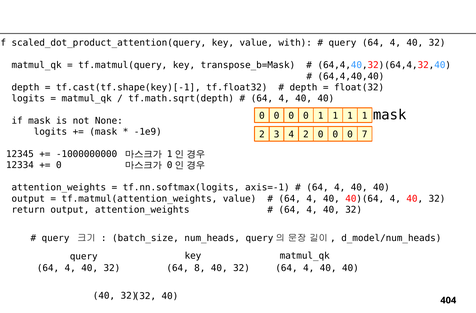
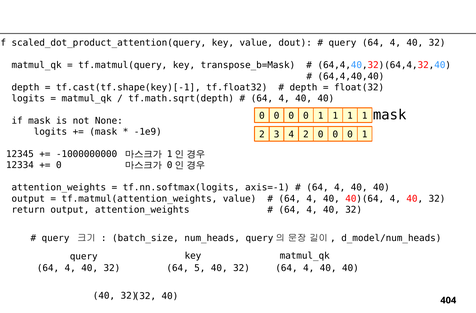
with: with -> dout (295, 43)
7: 7 -> 1 (365, 134)
8: 8 -> 5 (200, 268)
